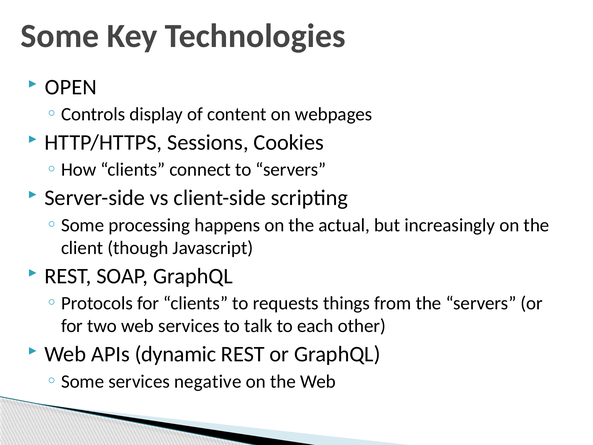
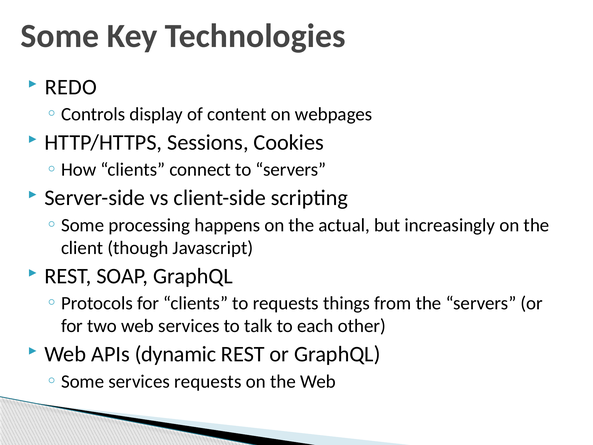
OPEN: OPEN -> REDO (71, 87)
services negative: negative -> requests (208, 381)
